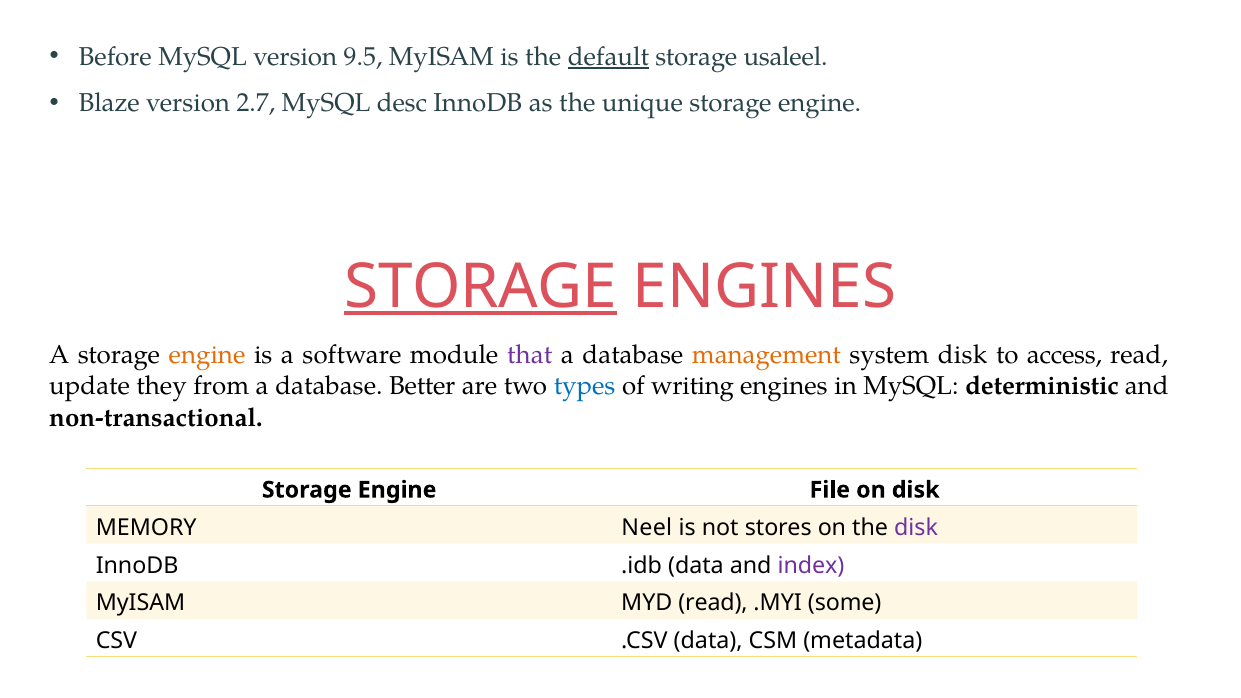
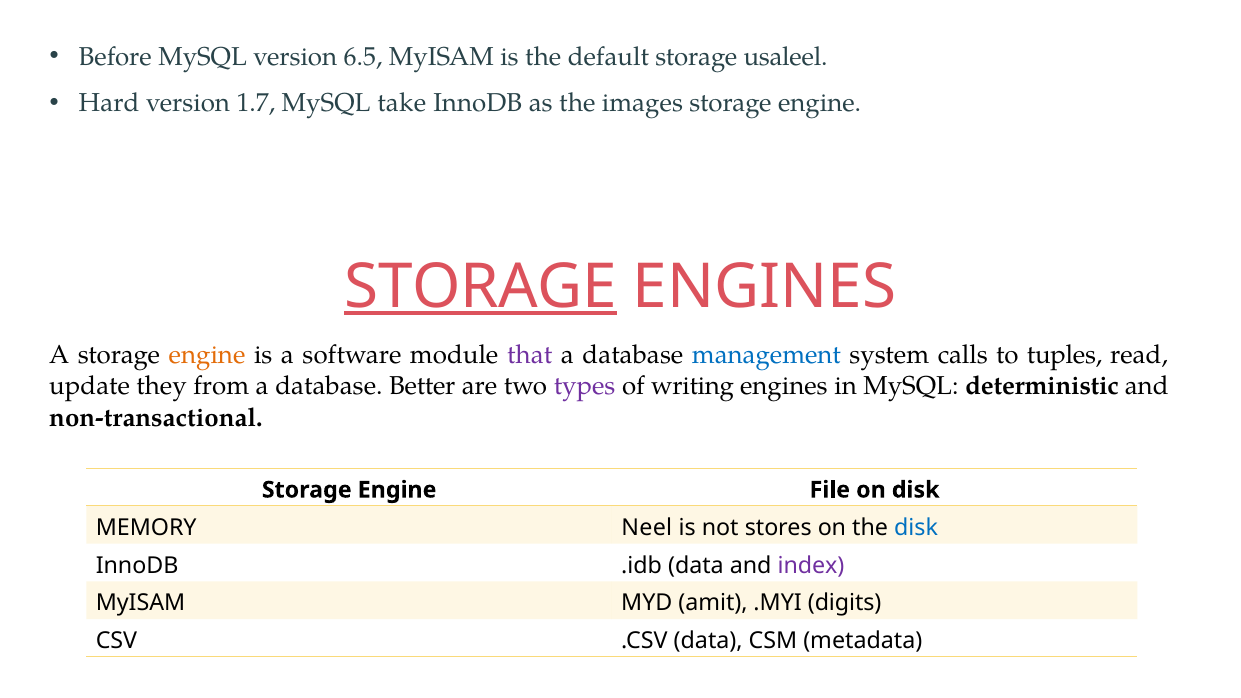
9.5: 9.5 -> 6.5 (363, 57)
default underline: present -> none (608, 57)
Blaze: Blaze -> Hard (109, 103)
2.7: 2.7 -> 1.7 (256, 103)
desc: desc -> take (402, 103)
unique: unique -> images (642, 103)
management colour: orange -> blue (766, 355)
system disk: disk -> calls (963, 355)
access: access -> tuples (1065, 355)
types colour: blue -> purple (585, 386)
disk colour: purple -> blue (916, 528)
MYD read: read -> amit (713, 603)
some: some -> digits (845, 603)
